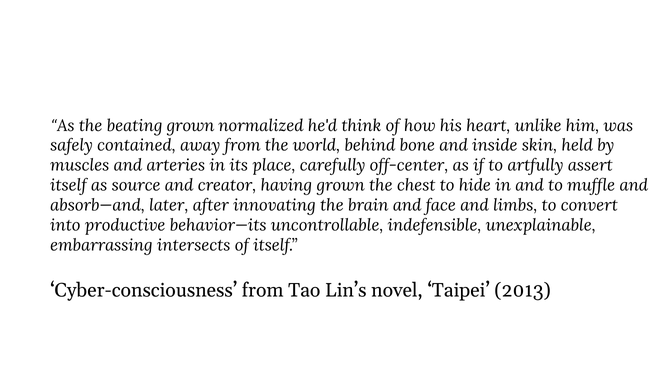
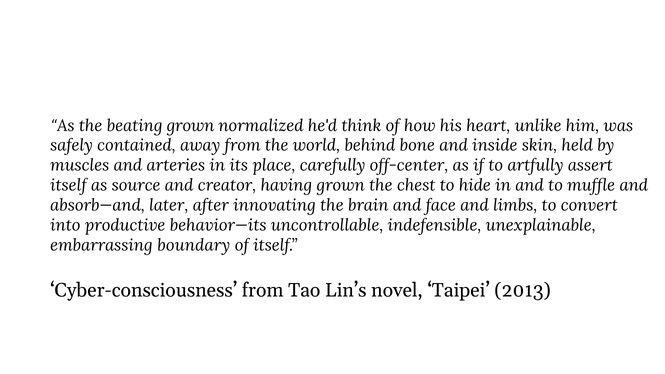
intersects: intersects -> boundary (194, 245)
